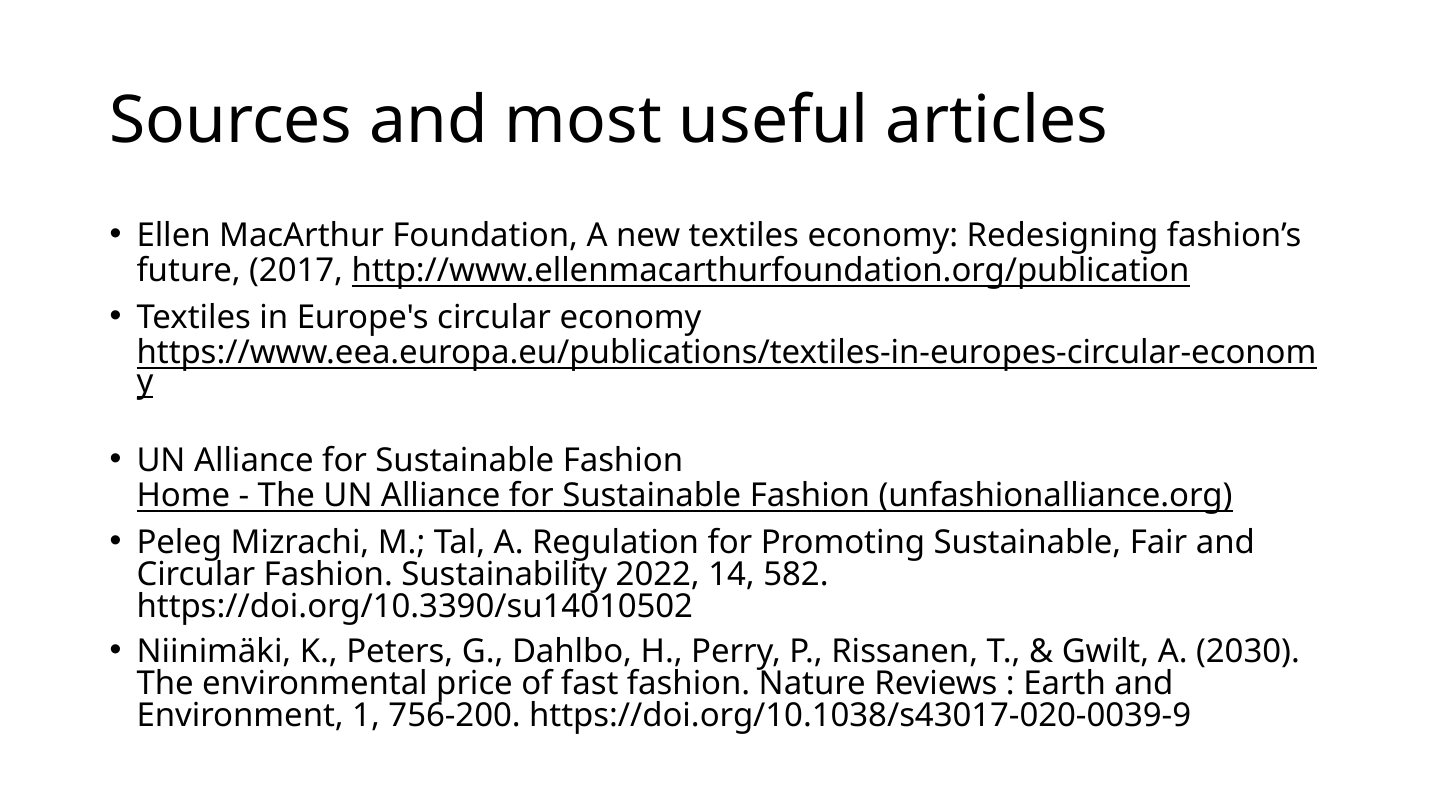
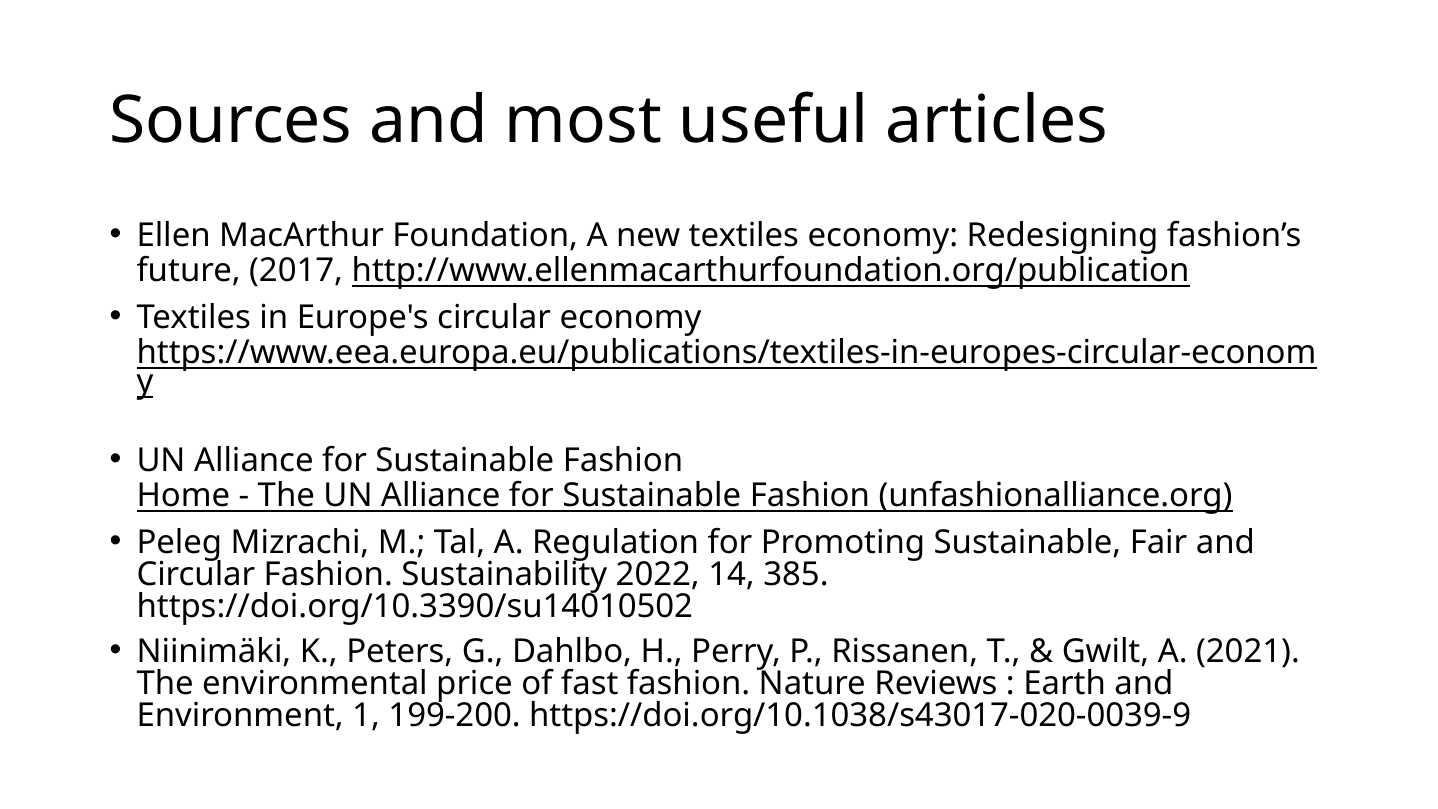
582: 582 -> 385 (796, 574)
2030: 2030 -> 2021 (1248, 652)
756-200: 756-200 -> 199-200 (455, 716)
